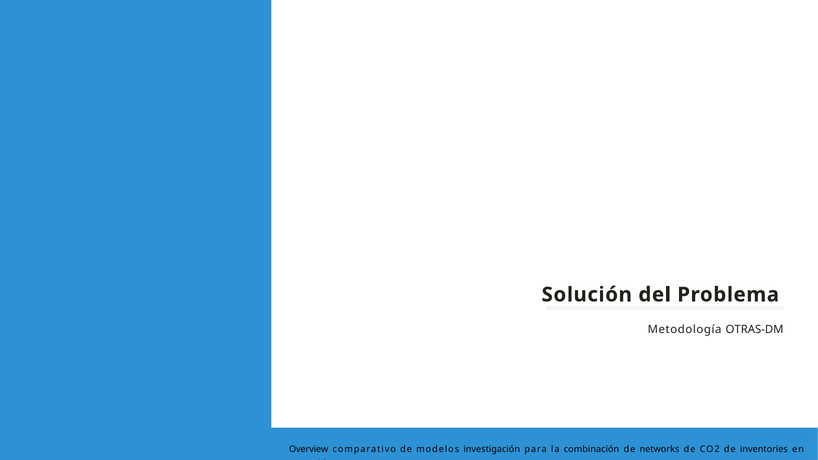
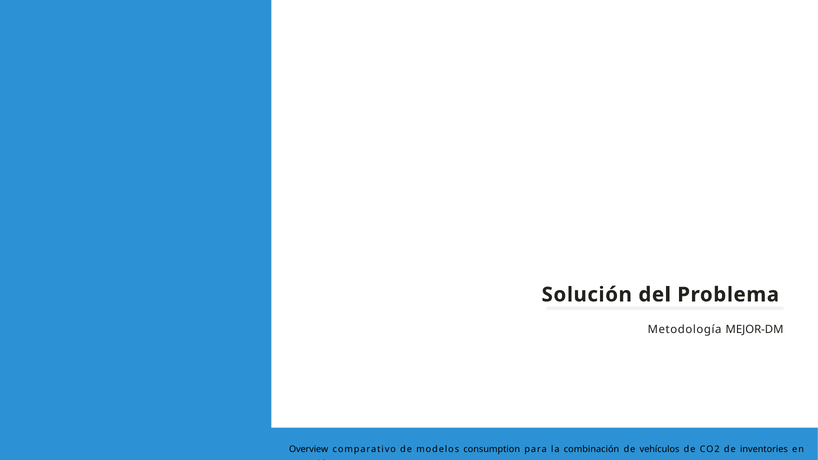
OTRAS-DM: OTRAS-DM -> MEJOR-DM (755, 330)
investigación: investigación -> consumption (492, 449)
networks: networks -> vehículos (660, 449)
